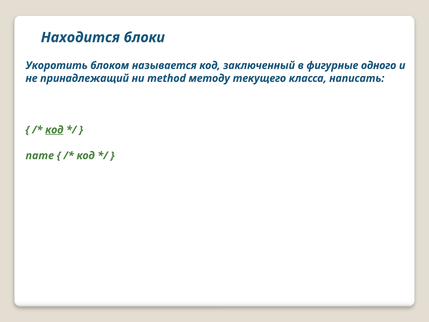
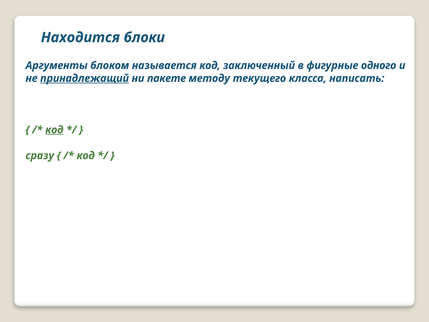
Укоротить: Укоротить -> Аргументы (57, 65)
принадлежащий underline: none -> present (85, 78)
method: method -> пакете (167, 78)
name: name -> сразу (40, 156)
